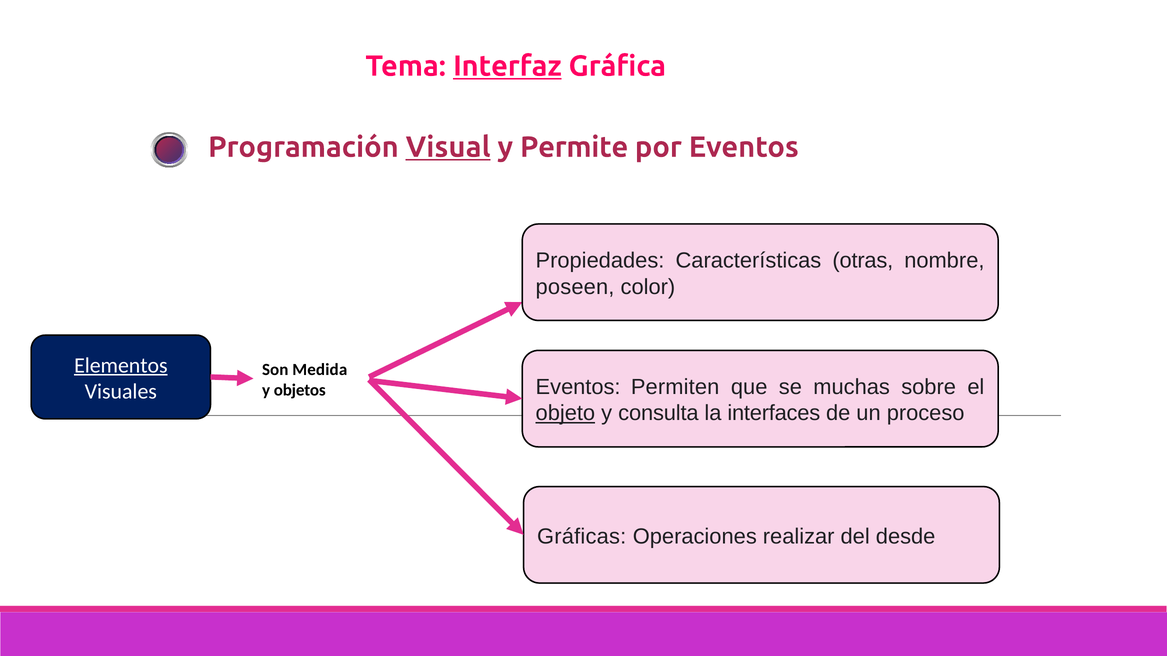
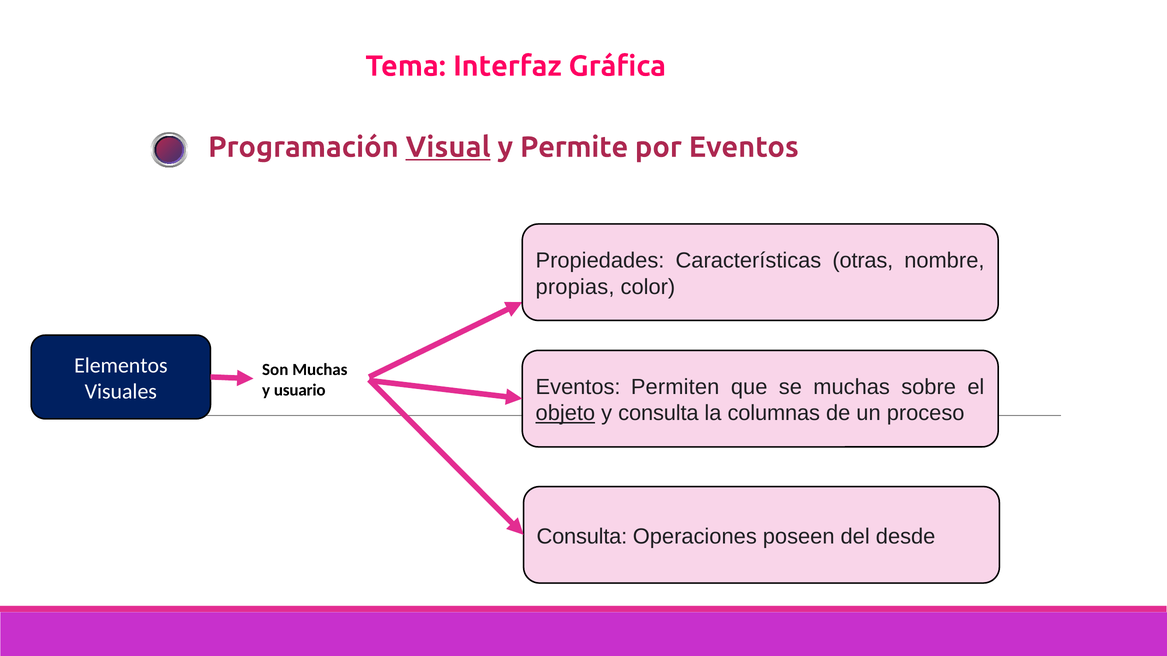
Interfaz underline: present -> none (507, 66)
poseen: poseen -> propias (575, 287)
Elementos underline: present -> none (121, 366)
Son Medida: Medida -> Muchas (320, 370)
objetos: objetos -> usuario (300, 390)
interfaces: interfaces -> columnas (774, 414)
Gráficas: Gráficas -> Consulta (582, 537)
realizar: realizar -> poseen (799, 537)
